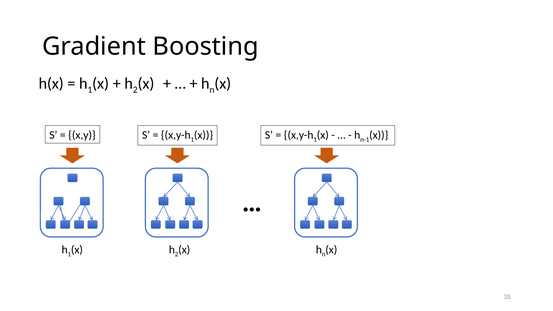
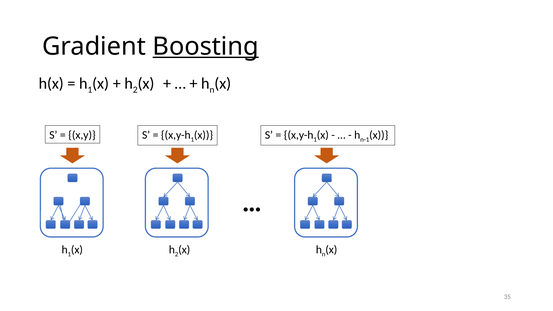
Boosting underline: none -> present (206, 46)
